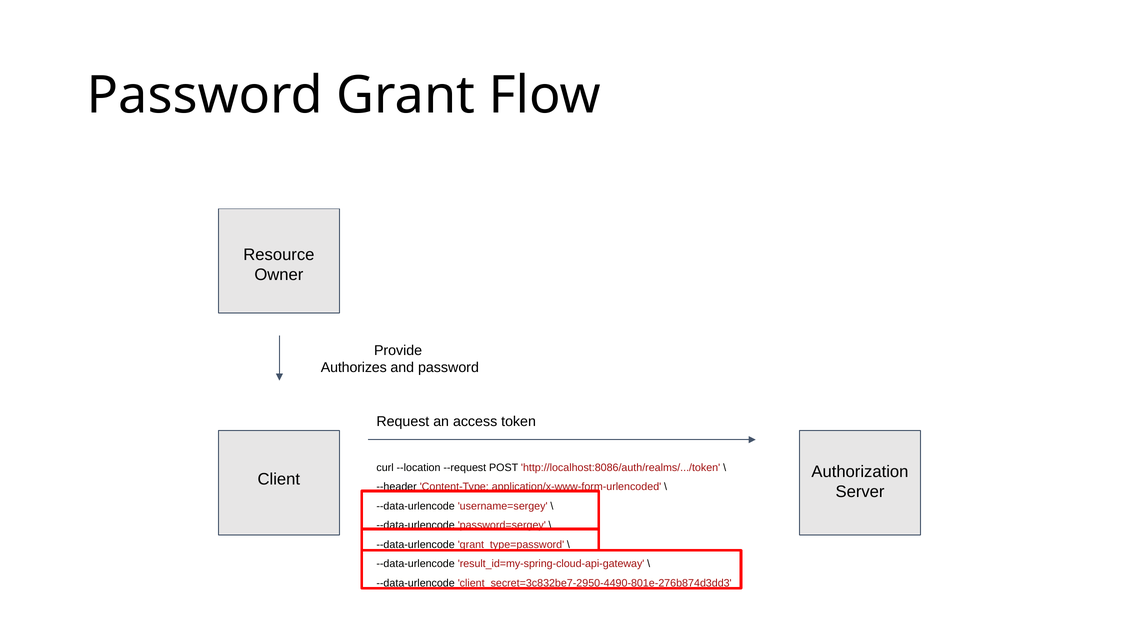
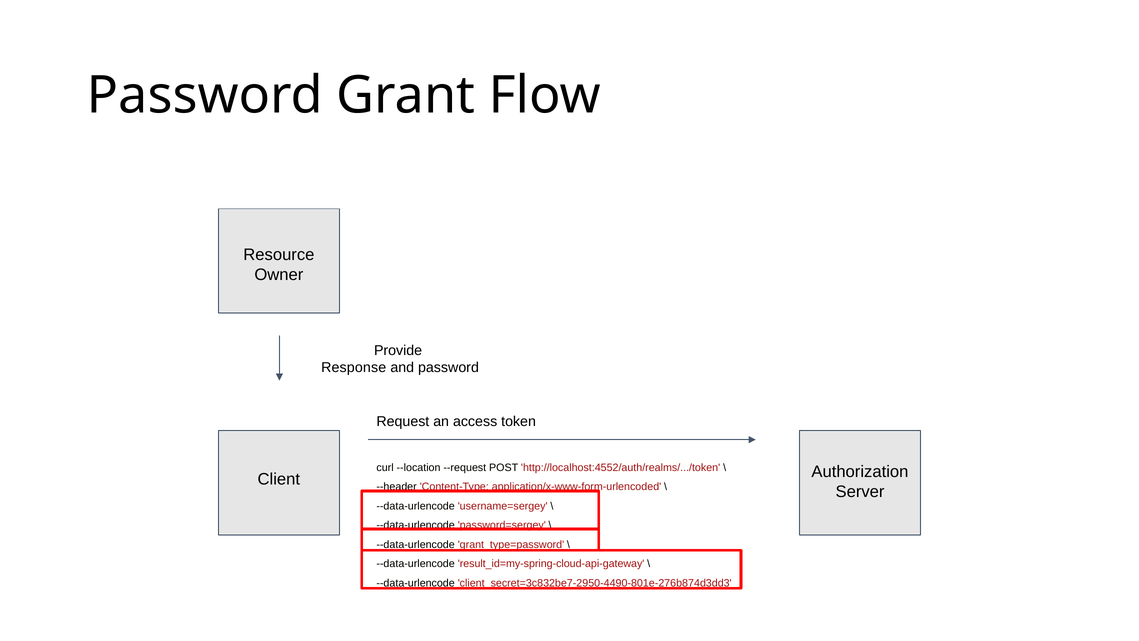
Authorizes: Authorizes -> Response (354, 368)
http://localhost:8086/auth/realms/.../token: http://localhost:8086/auth/realms/.../token -> http://localhost:4552/auth/realms/.../token (621, 467)
